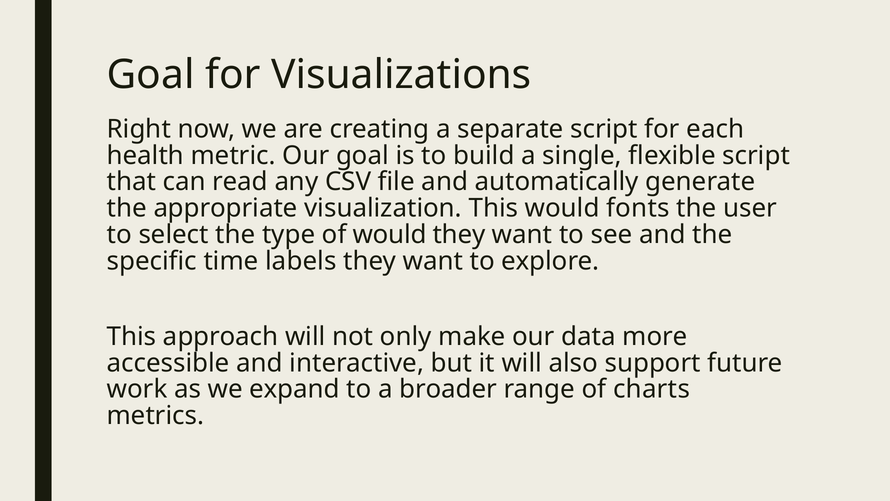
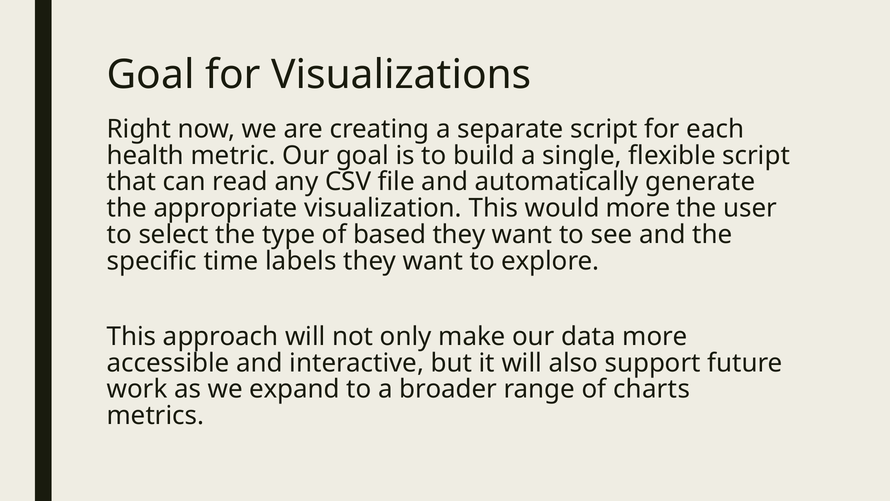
would fonts: fonts -> more (638, 208)
of would: would -> based (390, 234)
